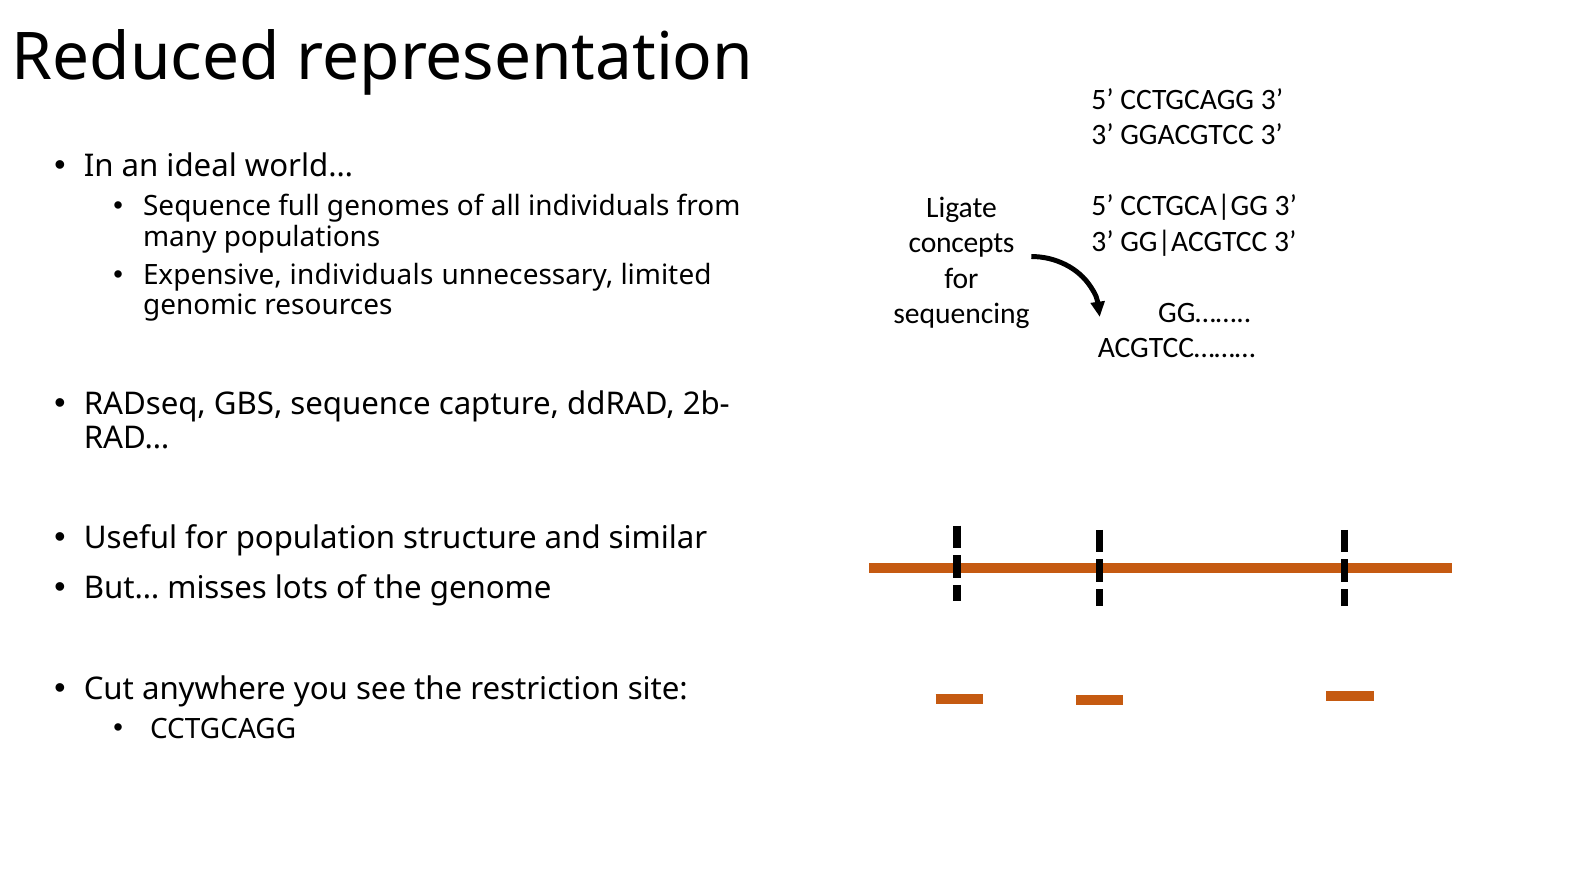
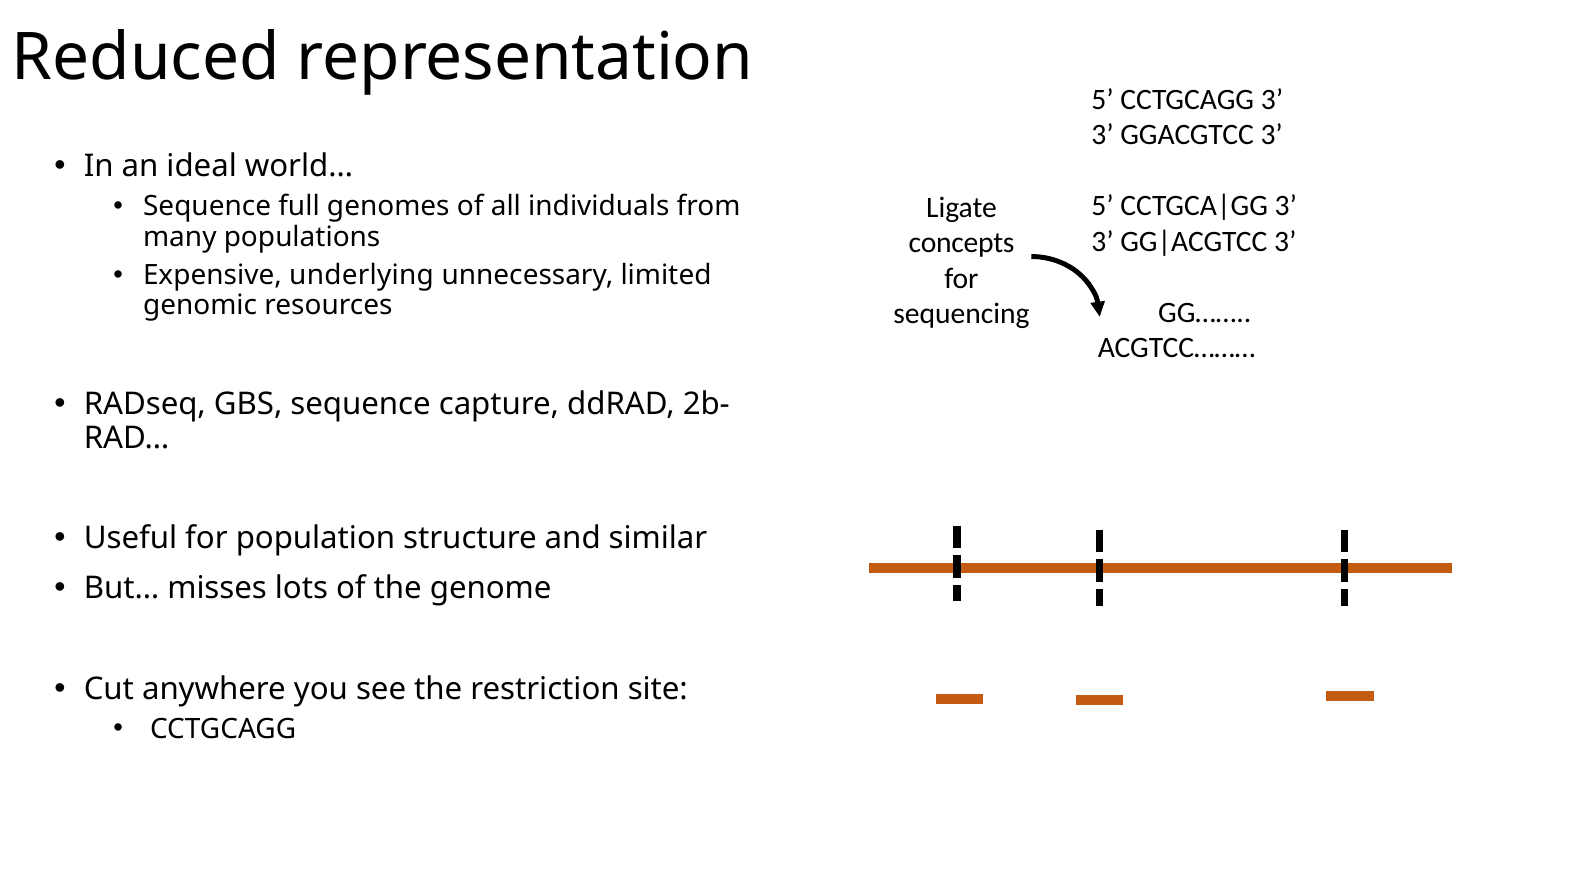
Expensive individuals: individuals -> underlying (362, 275)
